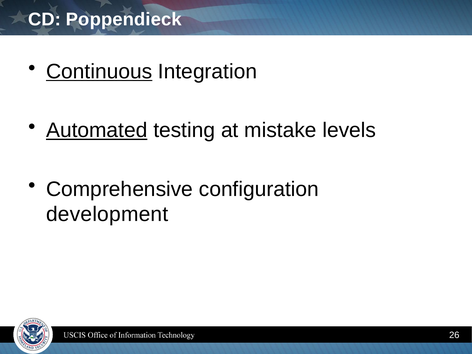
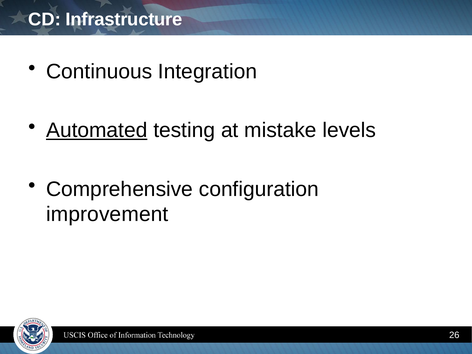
Poppendieck: Poppendieck -> Infrastructure (124, 19)
Continuous underline: present -> none (99, 71)
development: development -> improvement (107, 214)
